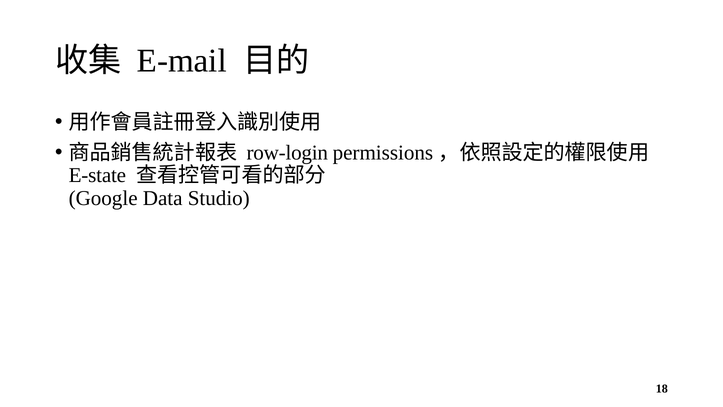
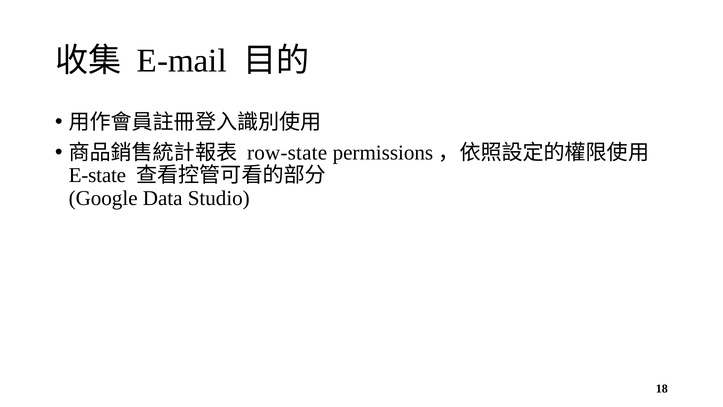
row-login: row-login -> row-state (287, 153)
